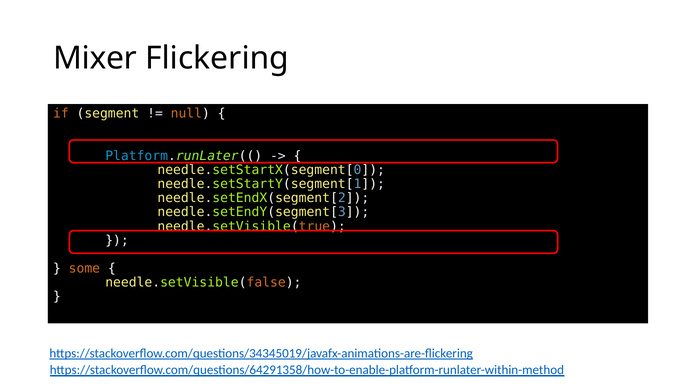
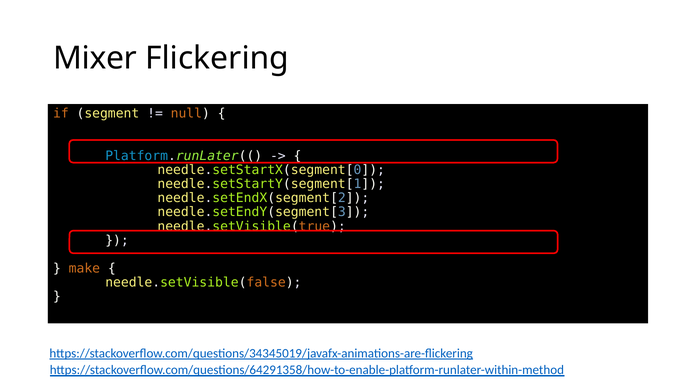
some: some -> make (84, 269)
